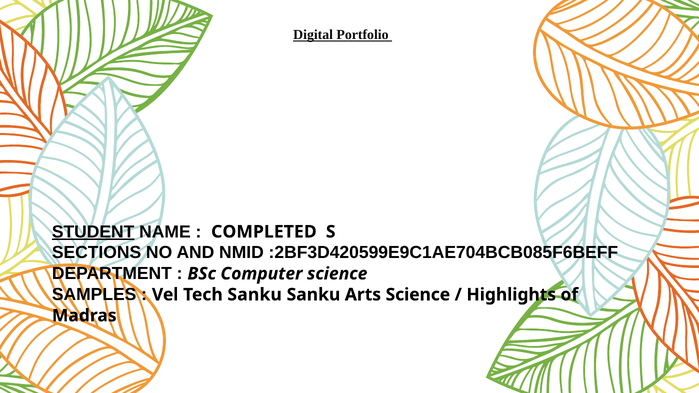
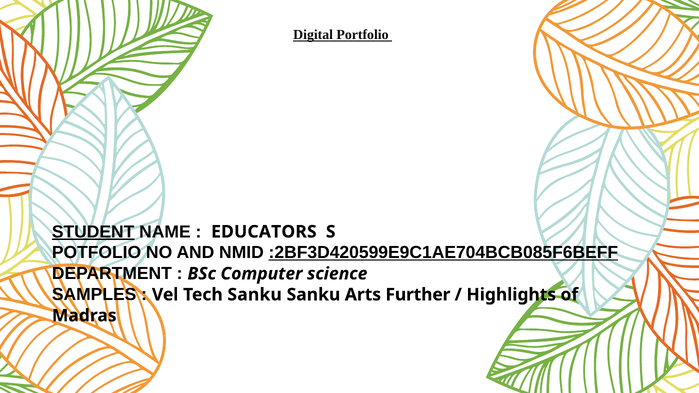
COMPLETED: COMPLETED -> EDUCATORS (264, 232)
SECTIONS: SECTIONS -> POTFOLIO (97, 253)
:2BF3D420599E9C1AE704BCB085F6BEFF underline: none -> present (443, 253)
Arts Science: Science -> Further (418, 295)
